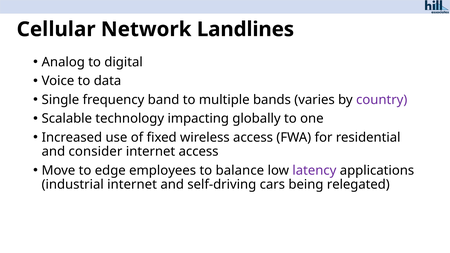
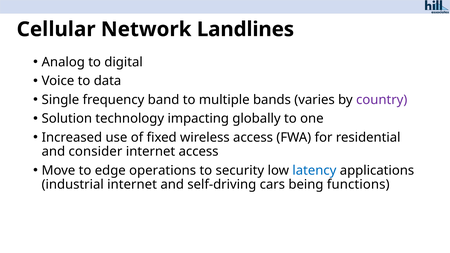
Scalable: Scalable -> Solution (67, 119)
employees: employees -> operations (163, 171)
balance: balance -> security (240, 171)
latency colour: purple -> blue (314, 171)
relegated: relegated -> functions (358, 185)
